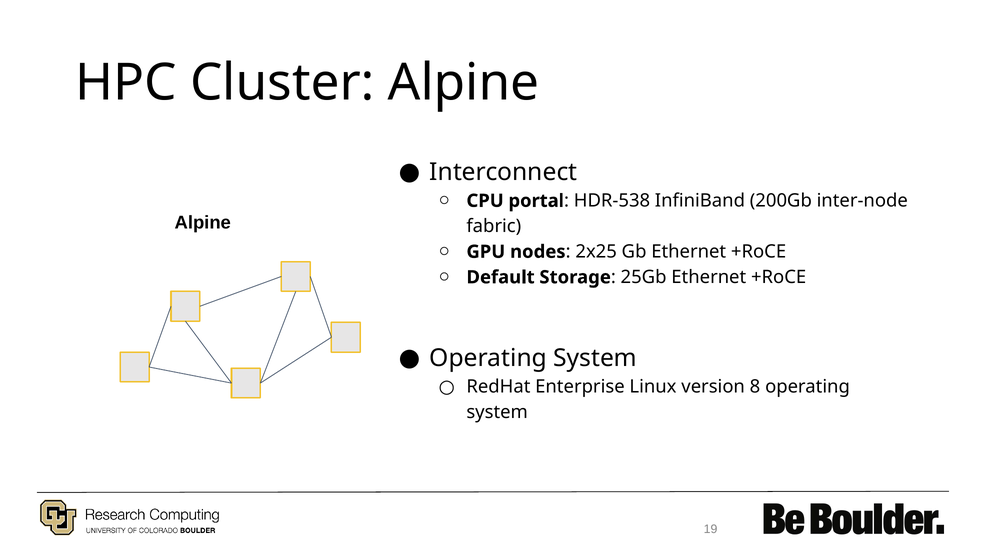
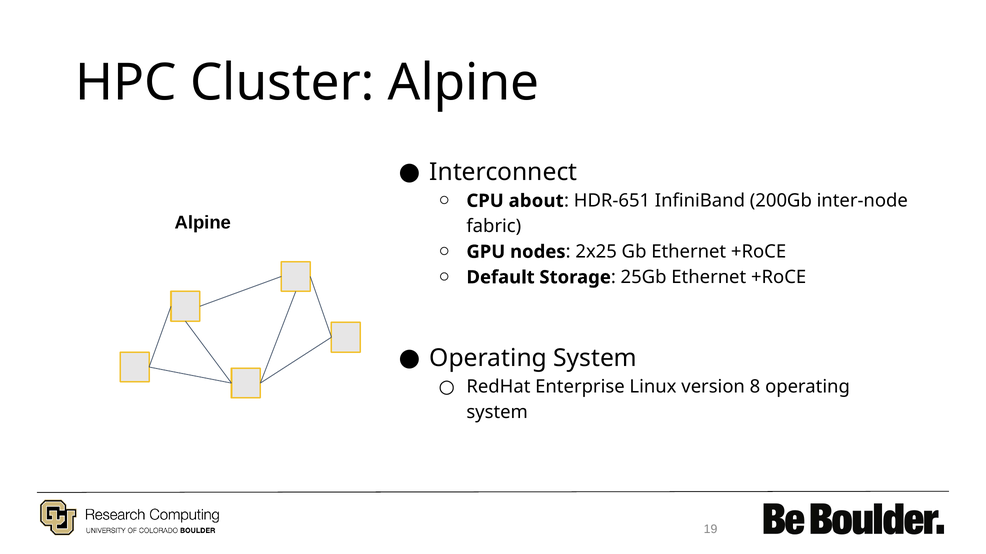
portal: portal -> about (536, 201)
HDR-538: HDR-538 -> HDR-651 (612, 201)
